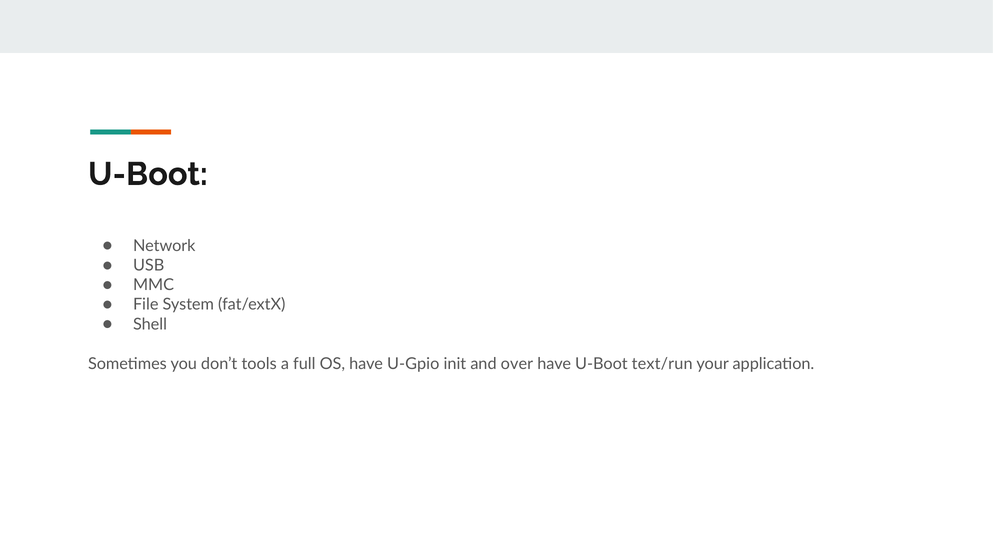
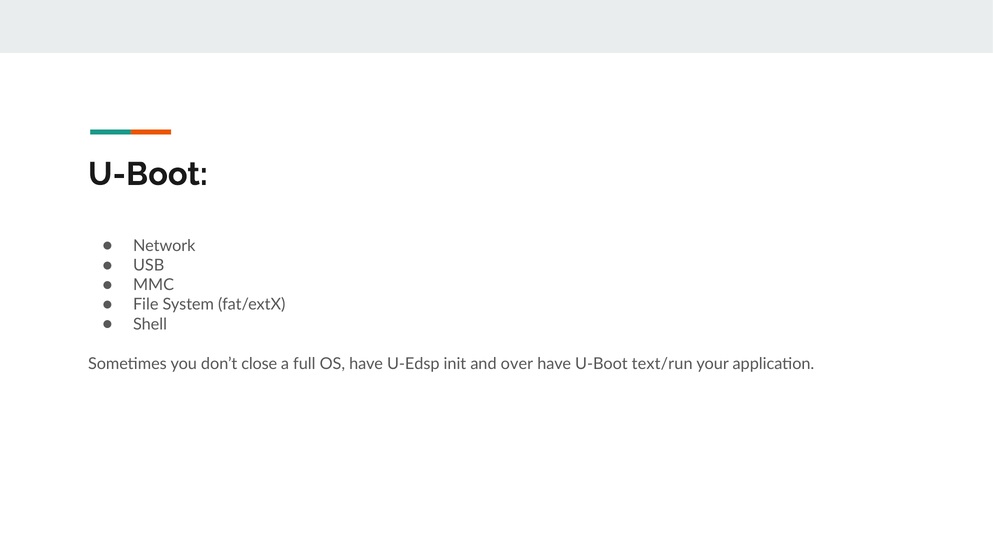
tools: tools -> close (259, 363)
U-Gpio: U-Gpio -> U-Edsp (413, 363)
